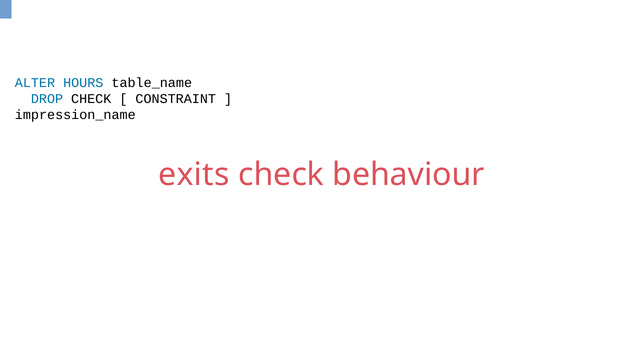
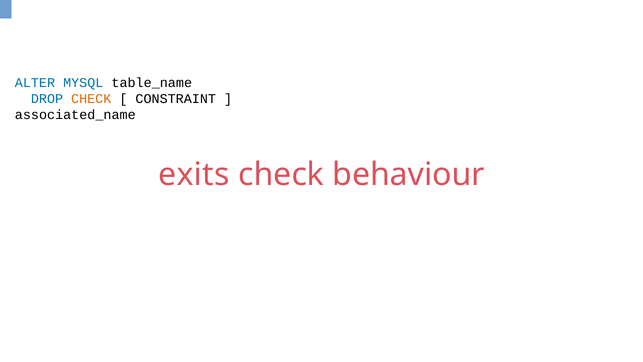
HOURS: HOURS -> MYSQL (83, 83)
CHECK colour: black -> orange (91, 99)
impression_name: impression_name -> associated_name (75, 115)
